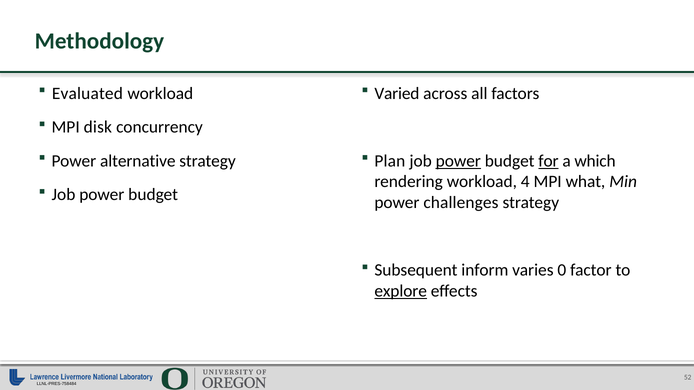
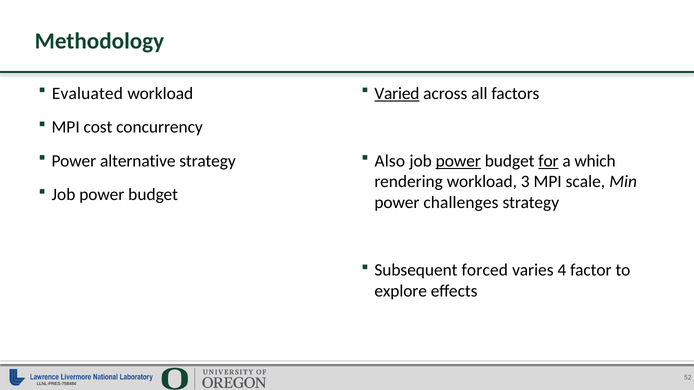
Varied underline: none -> present (397, 93)
disk: disk -> cost (98, 127)
Plan: Plan -> Also (390, 161)
4: 4 -> 3 (525, 182)
what: what -> scale (585, 182)
inform: inform -> forced (485, 270)
0: 0 -> 4 (562, 270)
explore underline: present -> none (401, 291)
